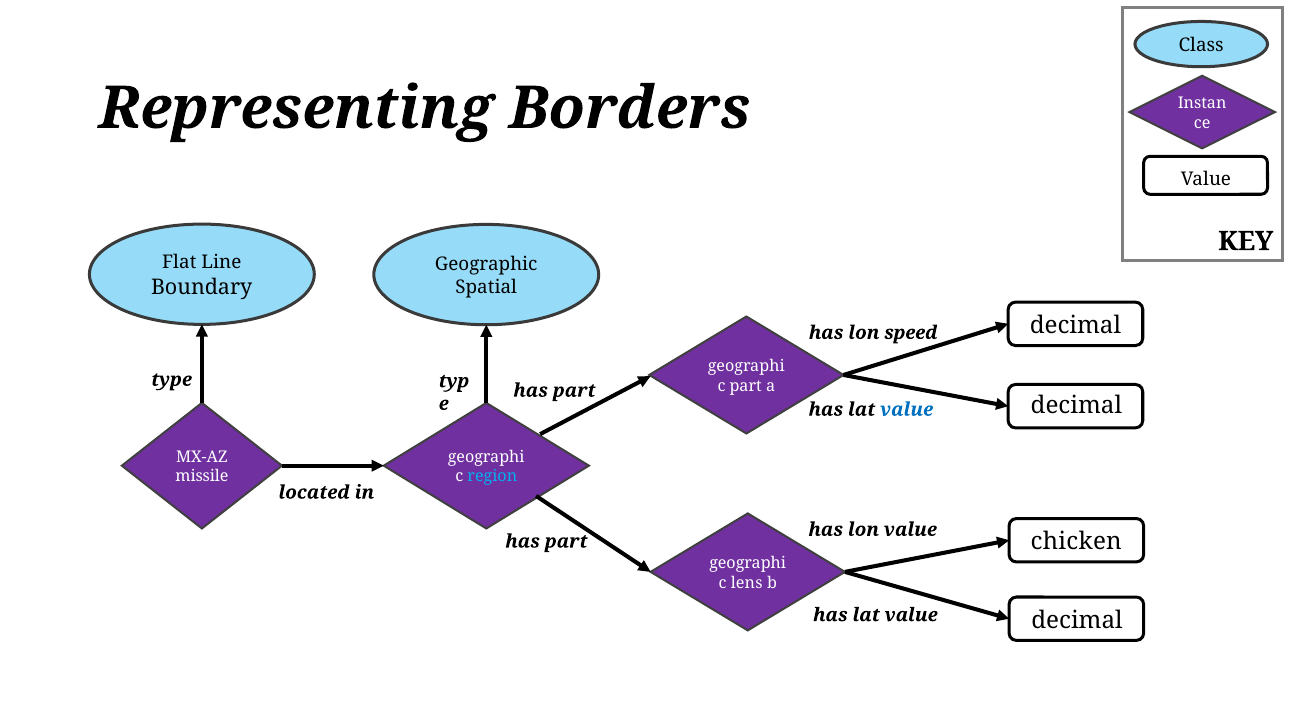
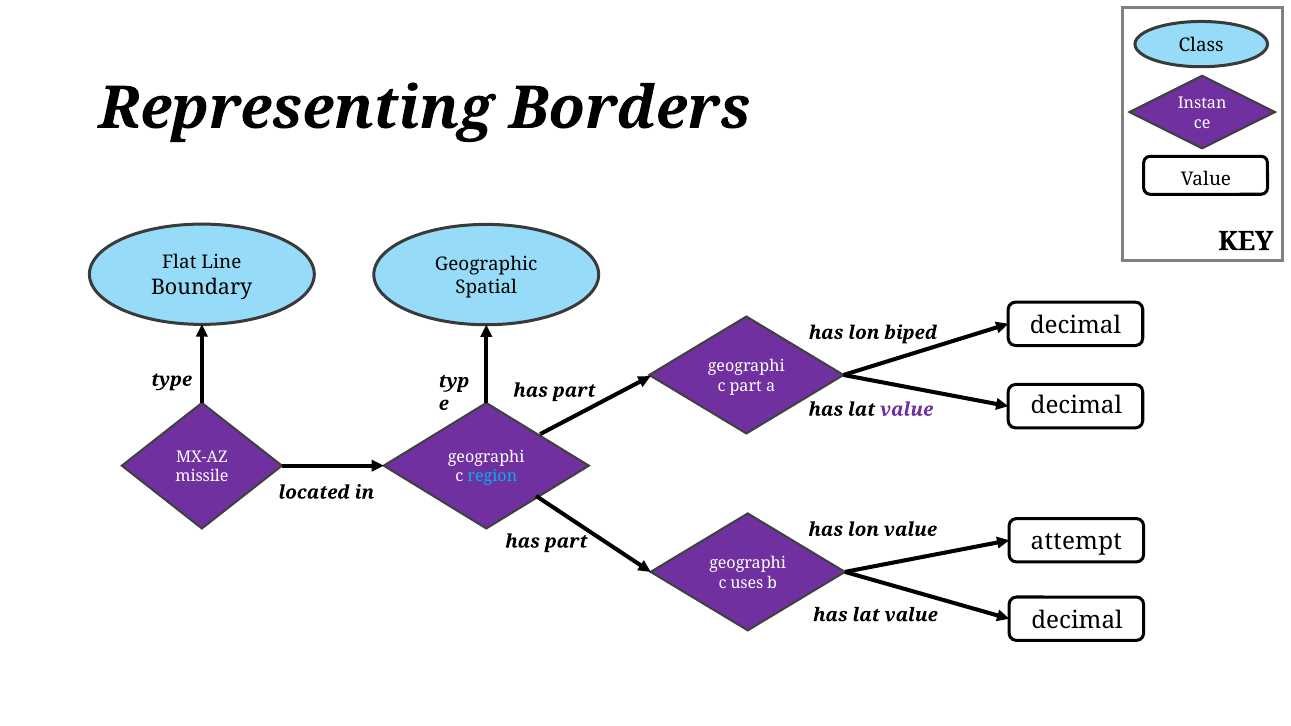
speed: speed -> biped (911, 333)
value colour: blue -> purple (907, 410)
chicken: chicken -> attempt (1076, 542)
lens: lens -> uses (747, 583)
